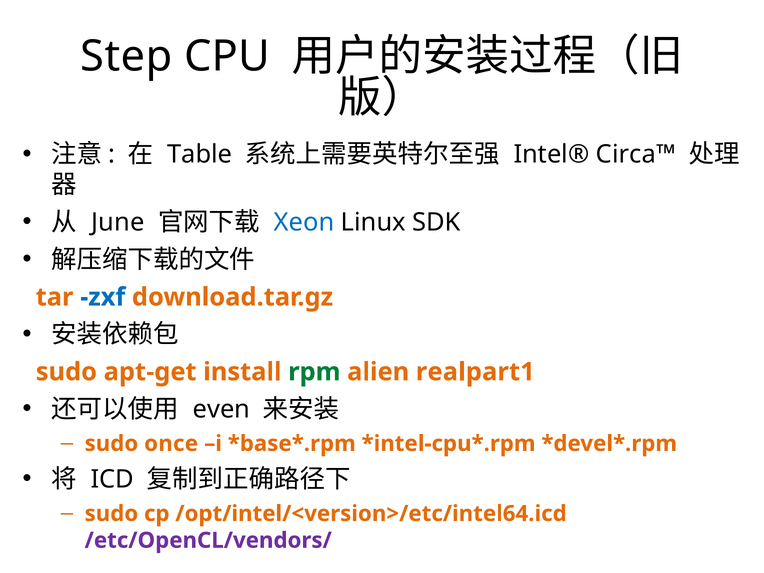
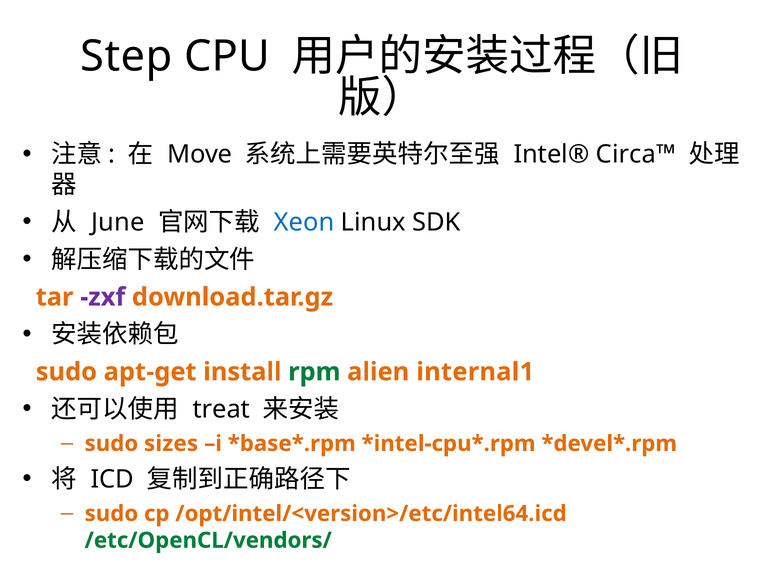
Table: Table -> Move (200, 155)
zxf colour: blue -> purple (103, 297)
realpart1: realpart1 -> internal1 (475, 372)
even: even -> treat (221, 409)
once: once -> sizes (171, 444)
/etc/OpenCL/vendors/ colour: purple -> green (208, 540)
